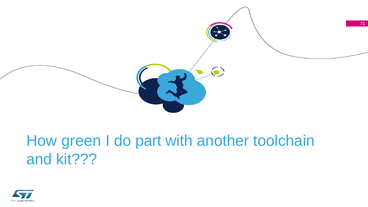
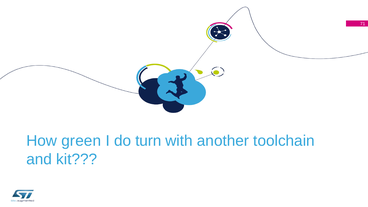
part: part -> turn (148, 141)
